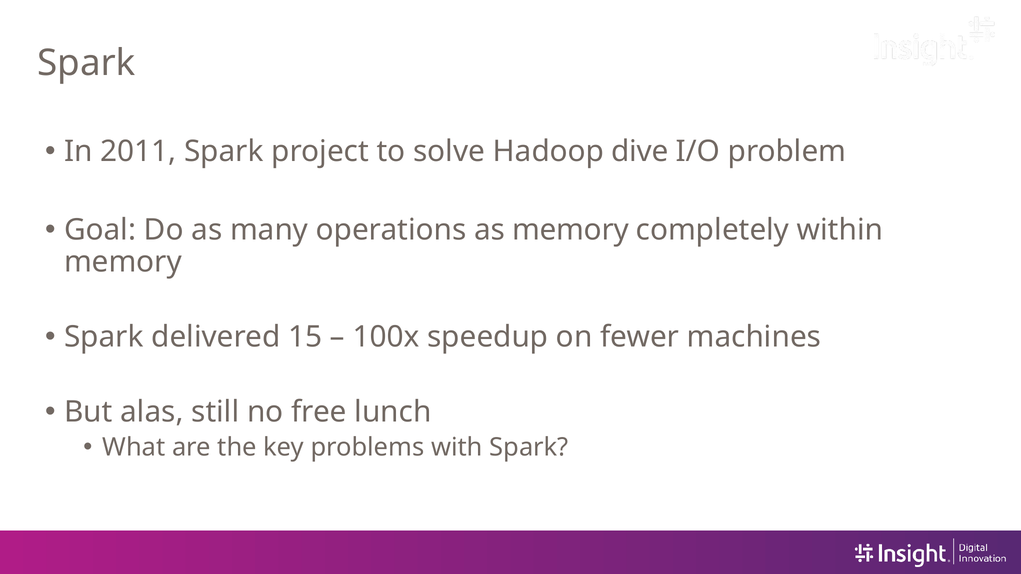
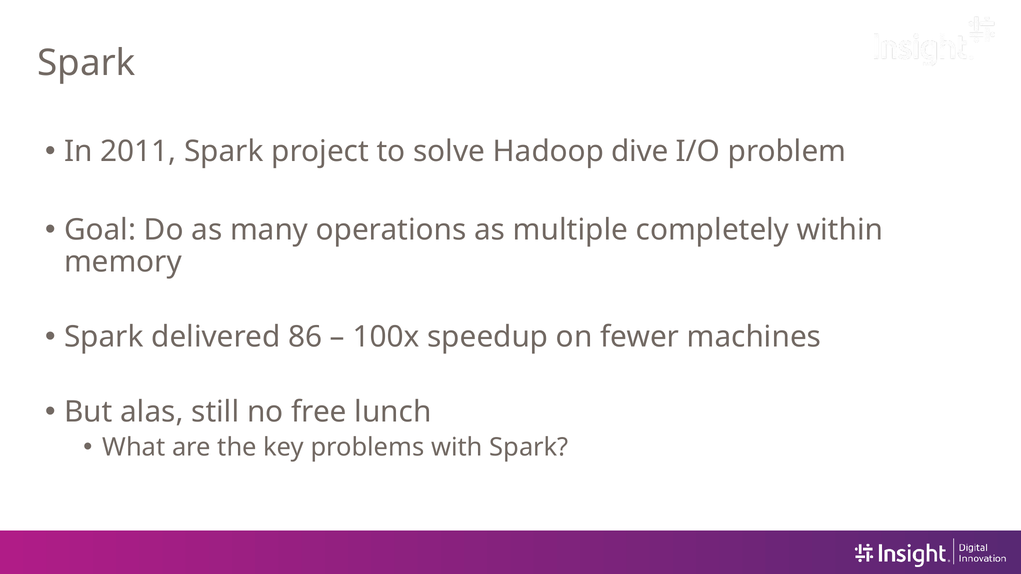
as memory: memory -> multiple (570, 230)
15: 15 -> 86 (305, 337)
